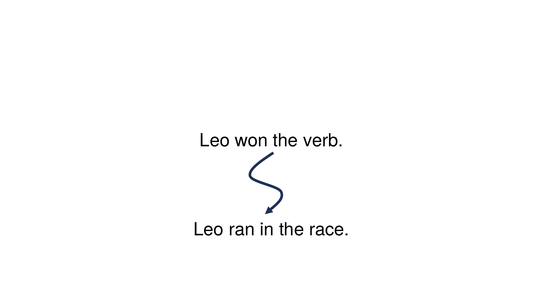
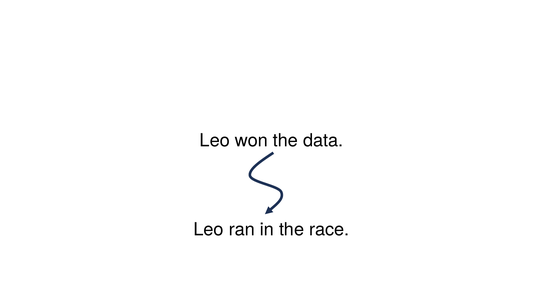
verb: verb -> data (323, 140)
